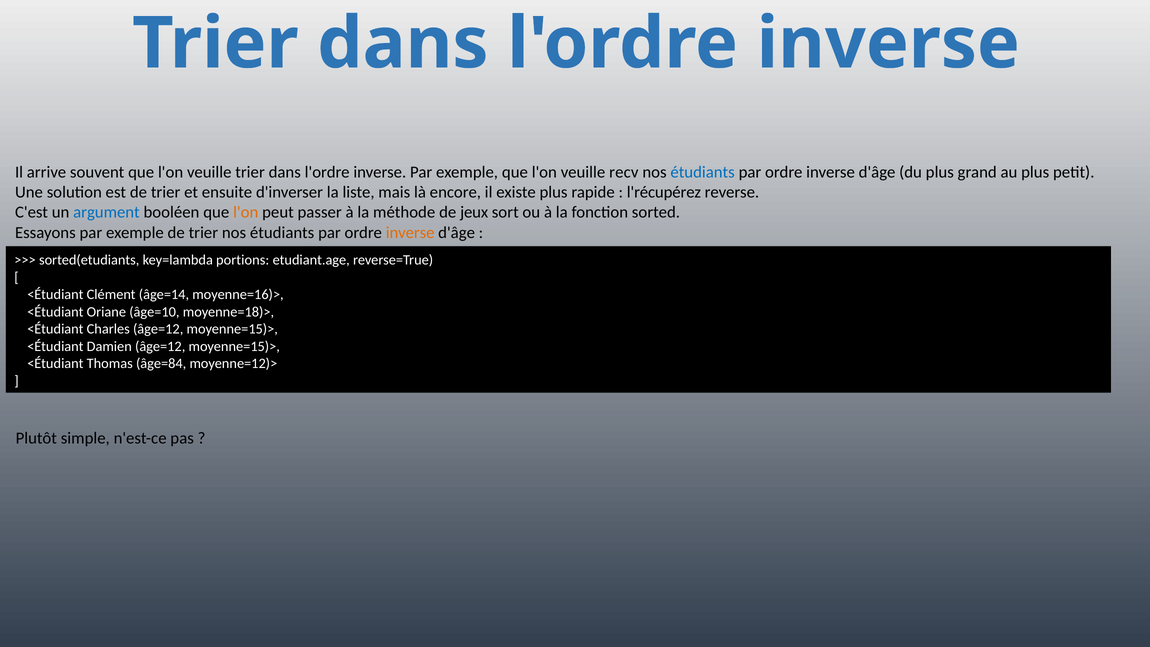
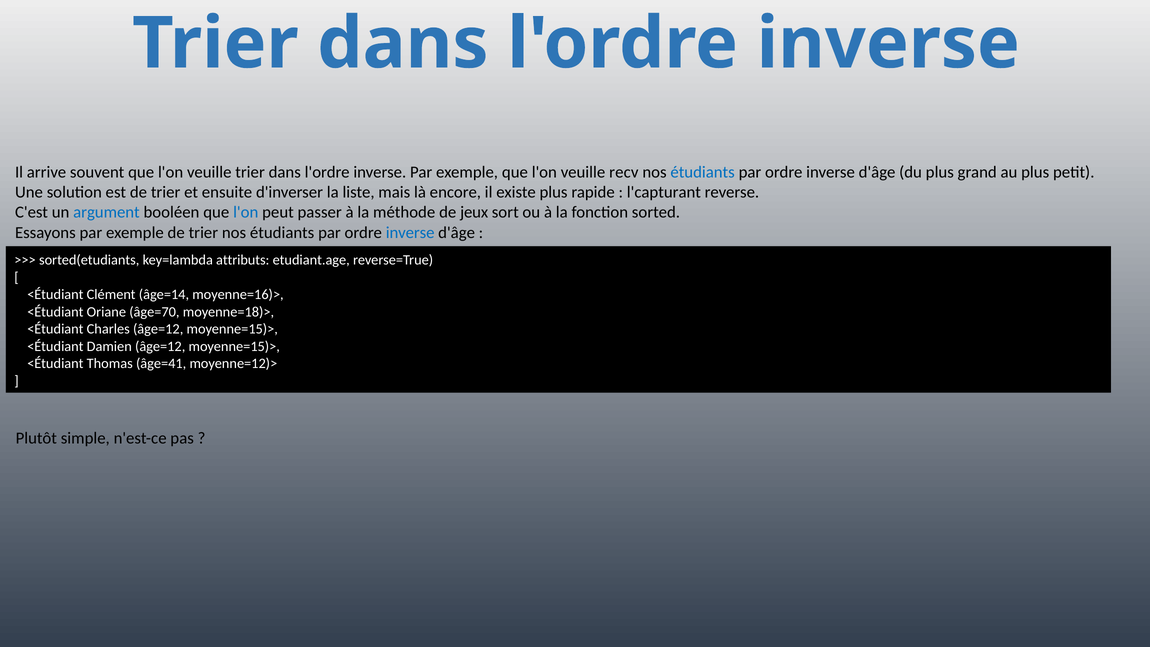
l'récupérez: l'récupérez -> l'capturant (664, 192)
l'on colour: orange -> blue (246, 212)
inverse colour: orange -> blue (410, 233)
portions: portions -> attributs (243, 260)
âge=10: âge=10 -> âge=70 (154, 312)
âge=84: âge=84 -> âge=41 (161, 364)
